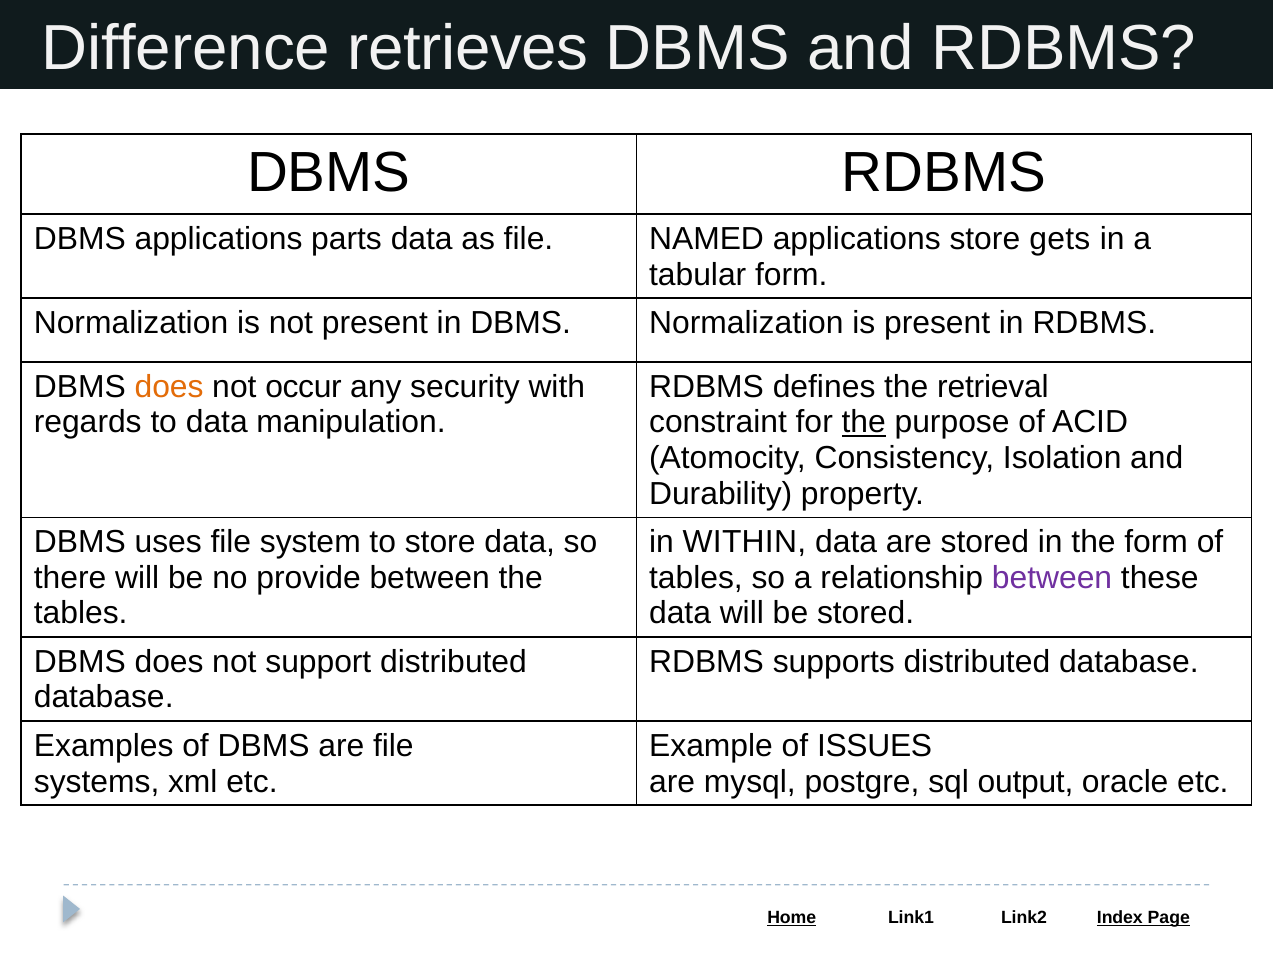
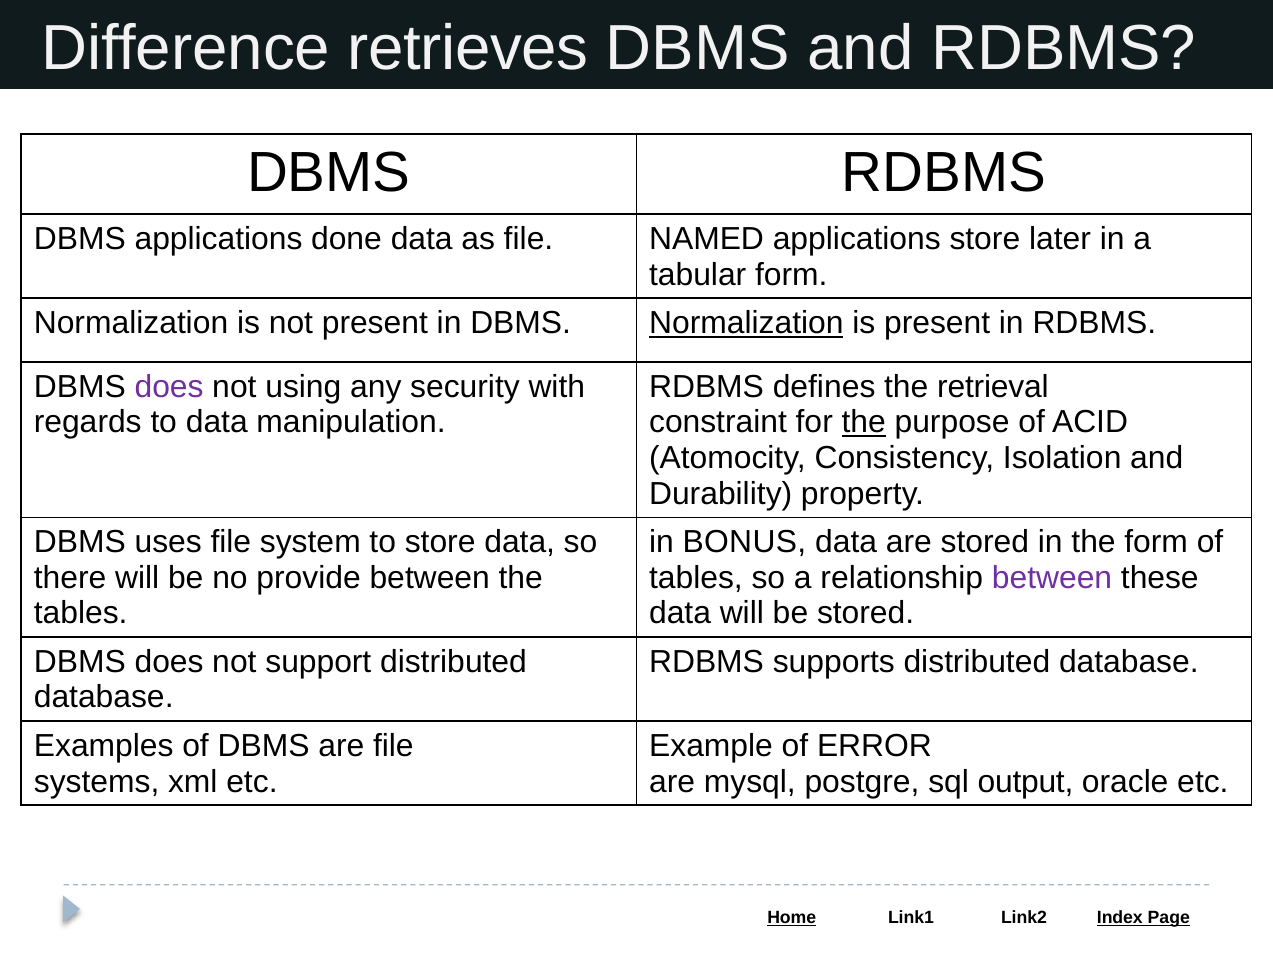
parts: parts -> done (347, 239)
gets: gets -> later (1060, 239)
Normalization underline: none -> present (746, 323)
does colour: orange -> purple (169, 387)
occur: occur -> using (303, 387)
WITHIN: WITHIN -> BONUS (744, 542)
ISSUES: ISSUES -> ERROR (874, 746)
